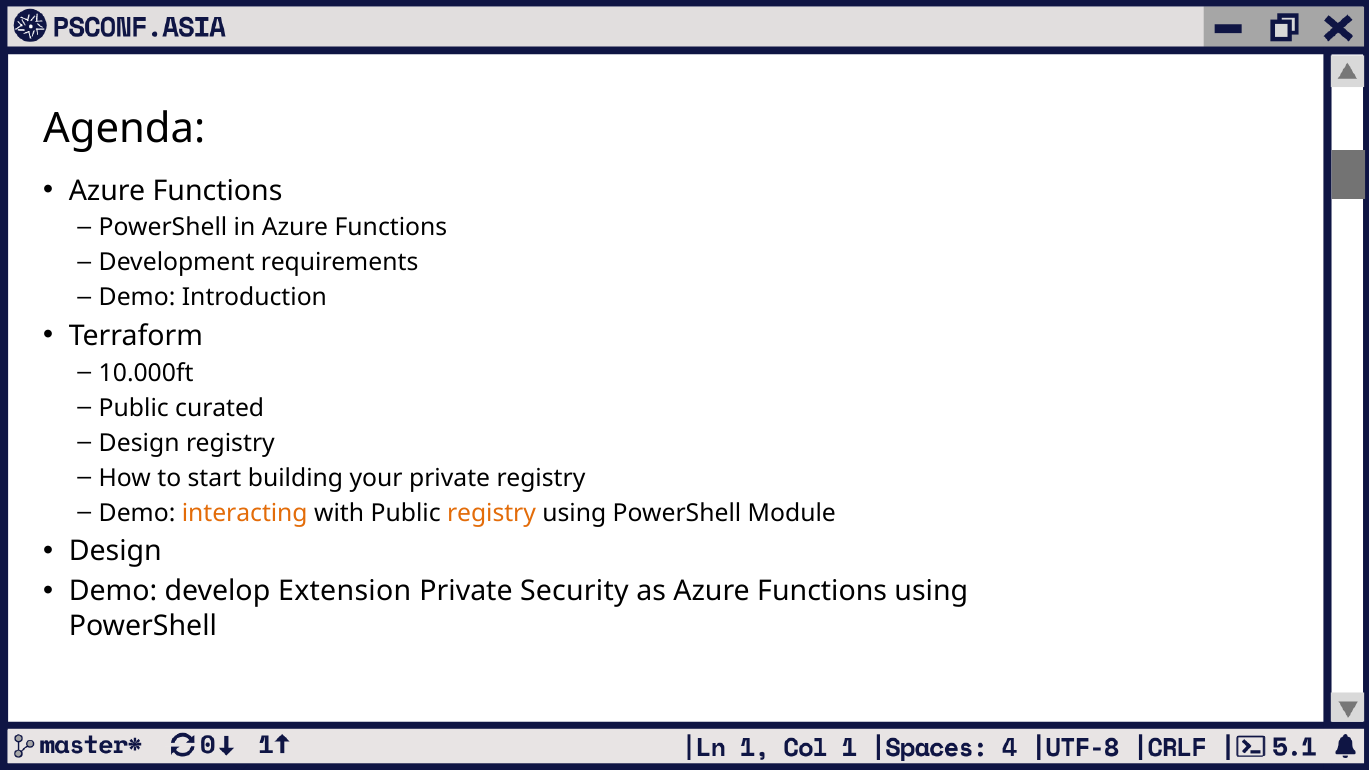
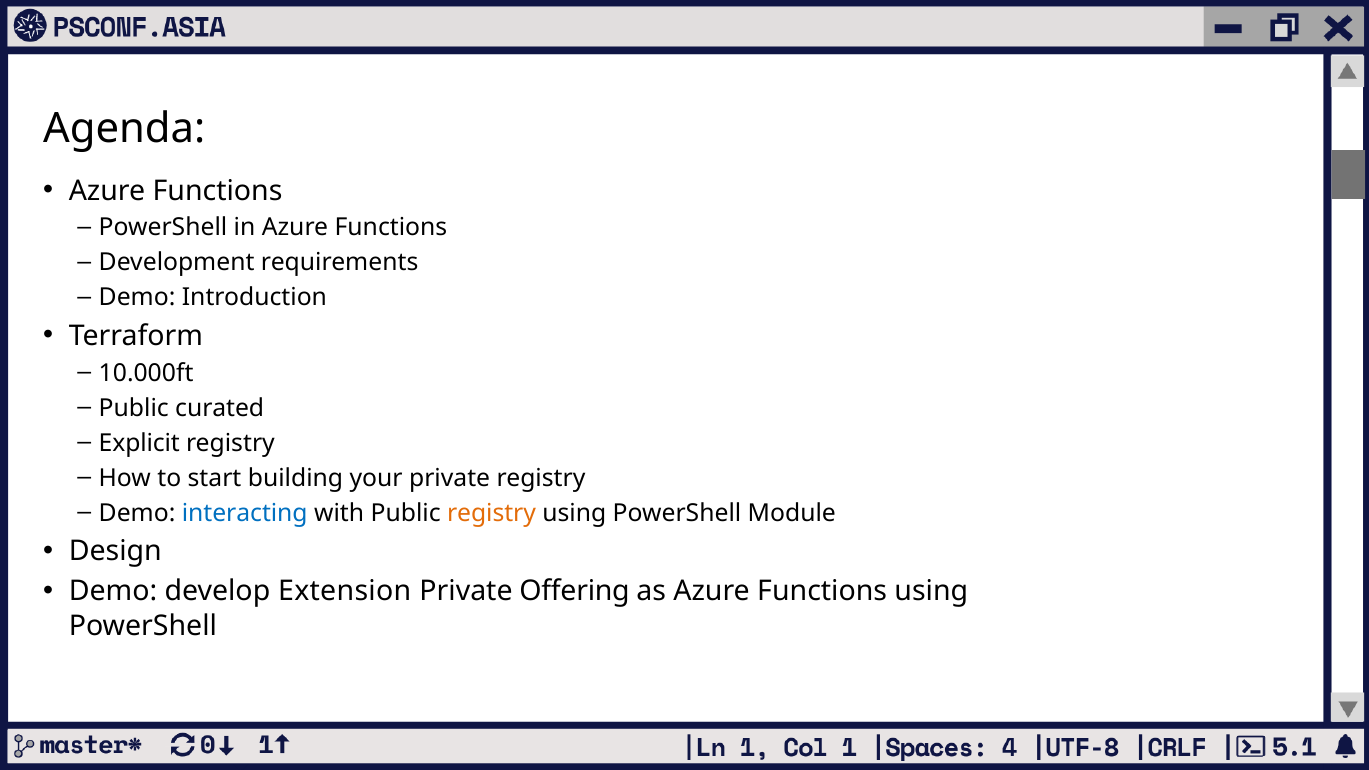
Design: Design -> Explicit (139, 443)
interacting colour: orange -> blue (245, 513)
Security: Security -> Offering (575, 592)
